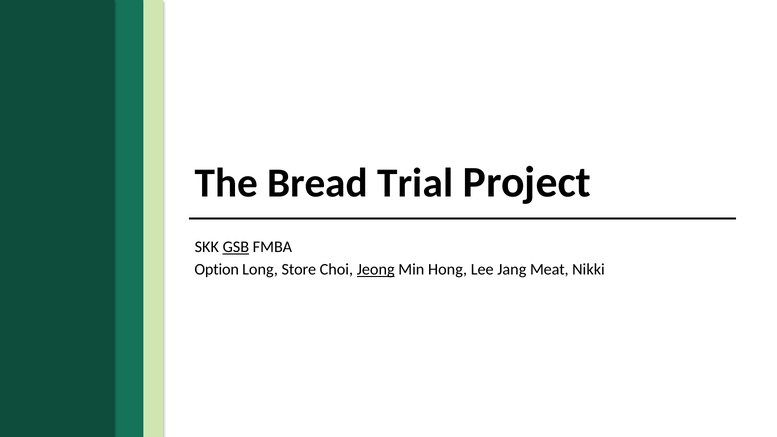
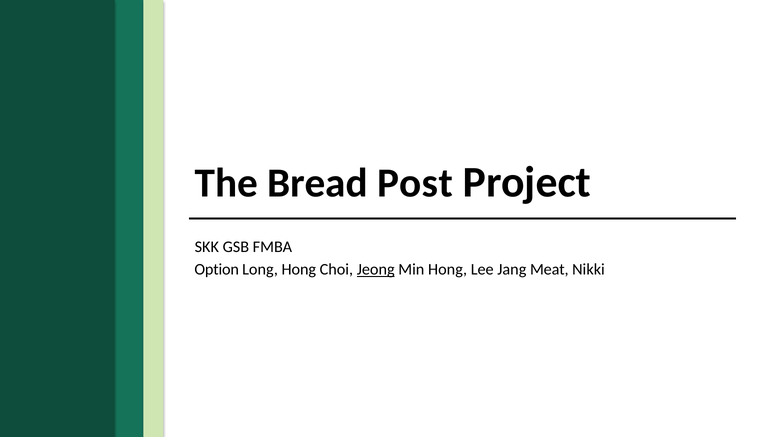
Trial: Trial -> Post (415, 183)
GSB underline: present -> none (236, 247)
Long Store: Store -> Hong (299, 269)
